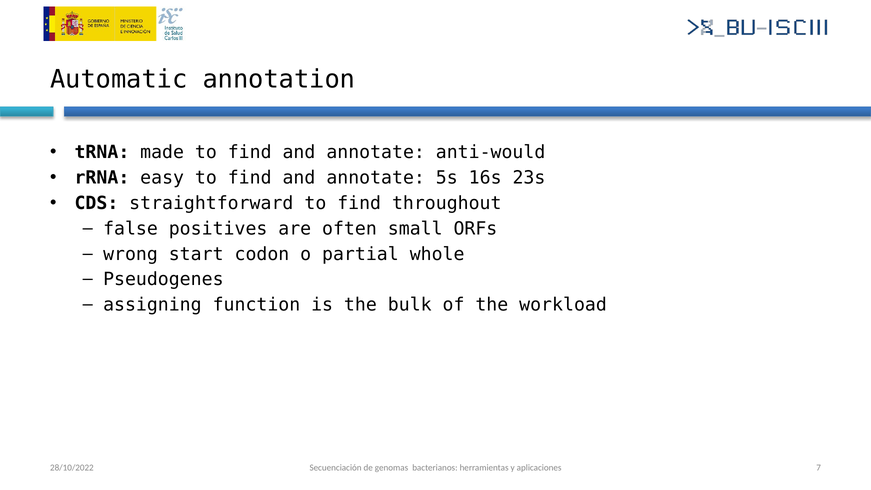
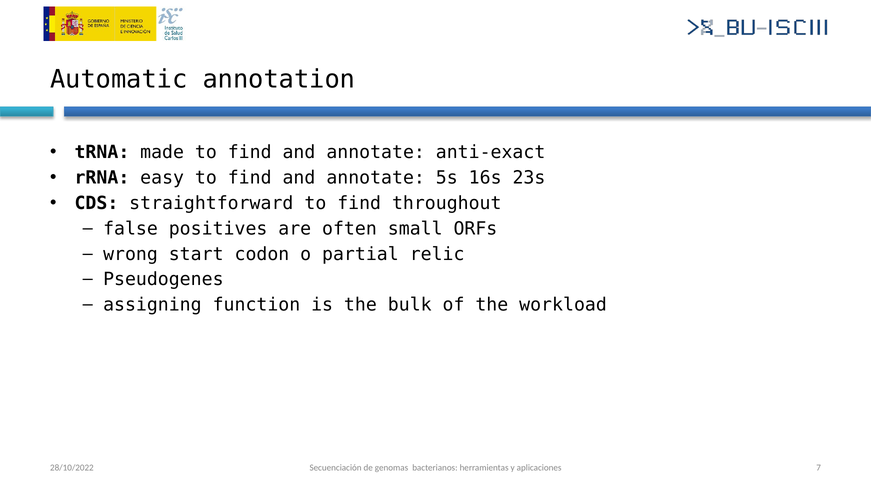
anti-would: anti-would -> anti-exact (491, 152)
whole: whole -> relic (437, 254)
